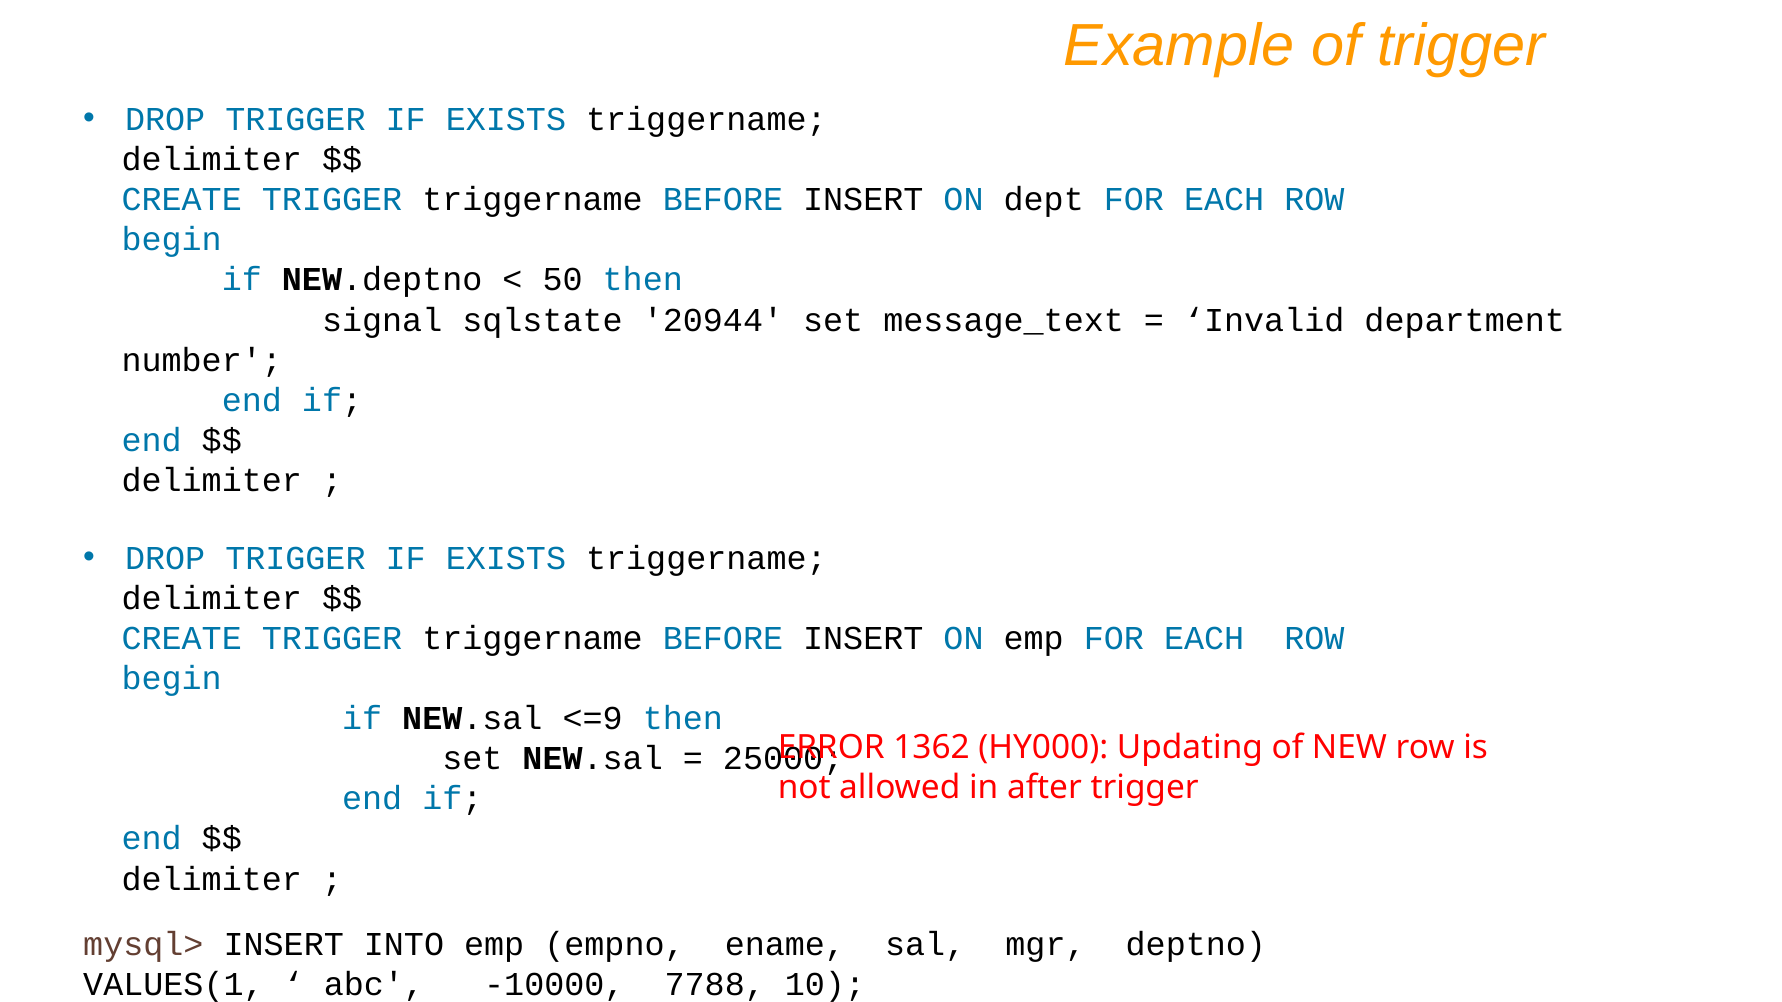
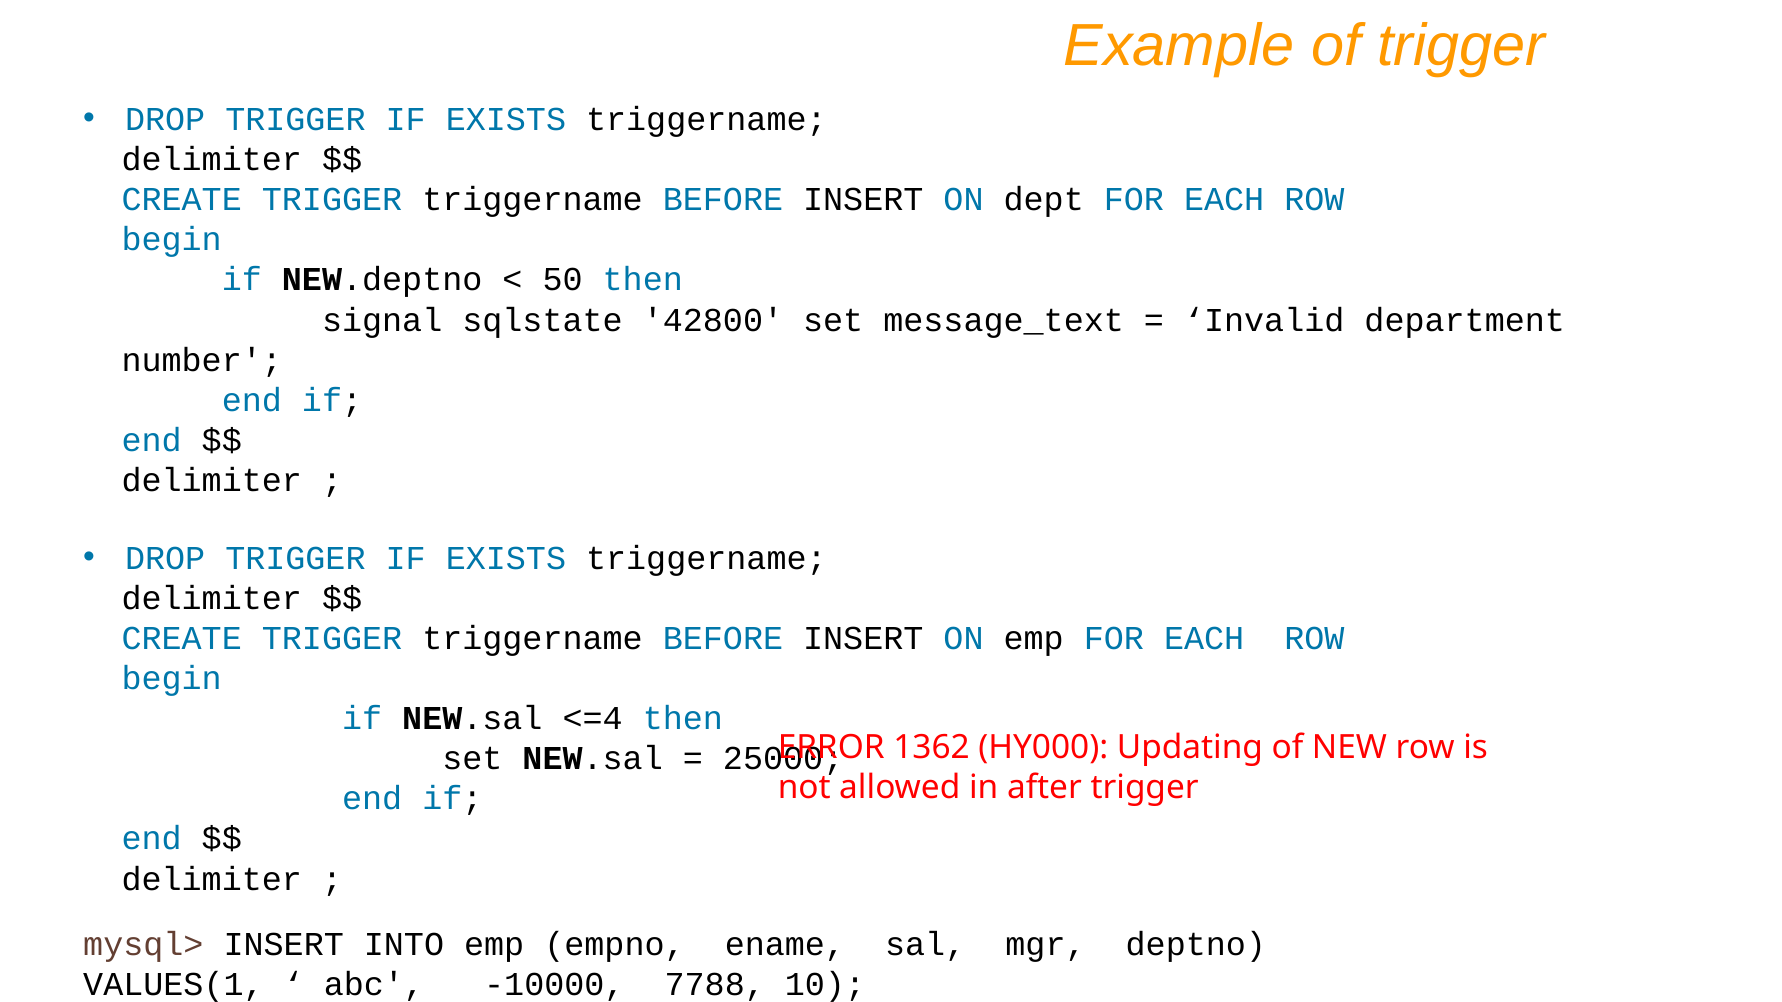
20944: 20944 -> 42800 (713, 320)
<=9: <=9 -> <=4 (593, 719)
